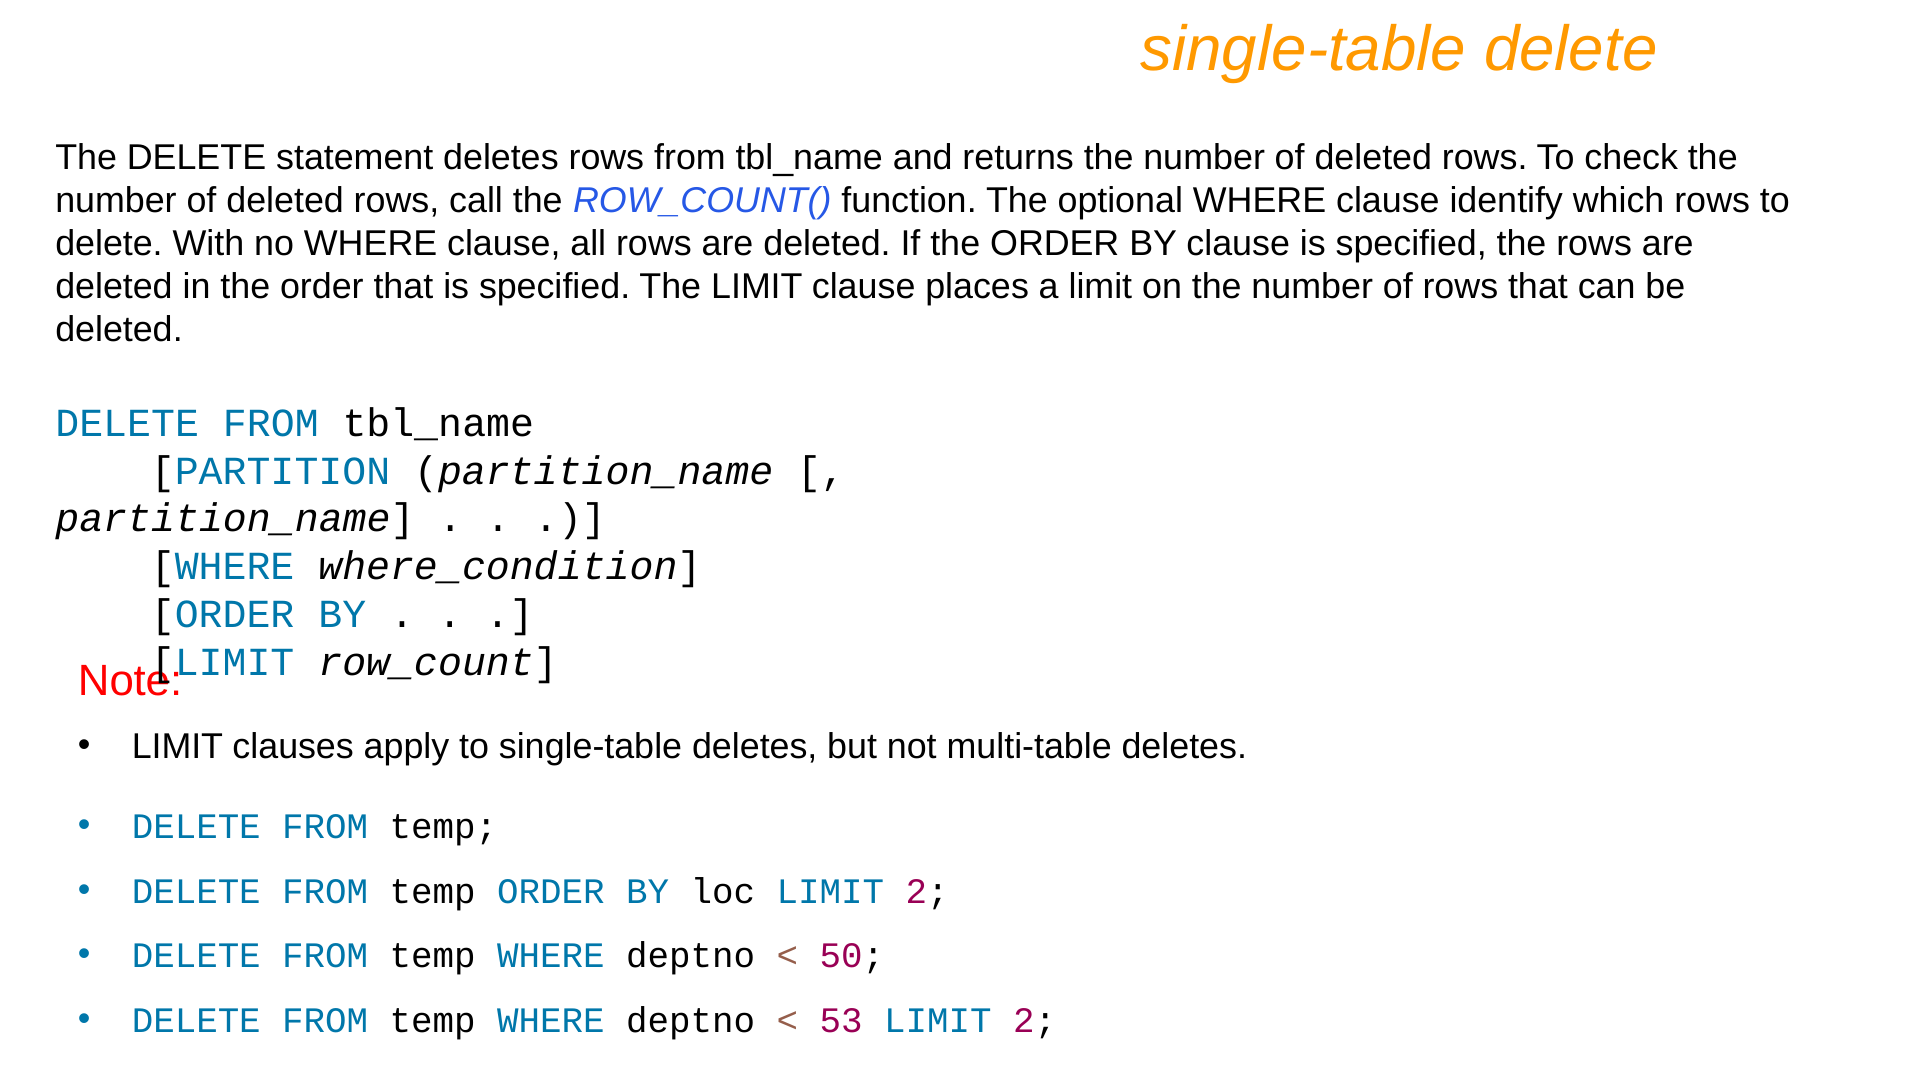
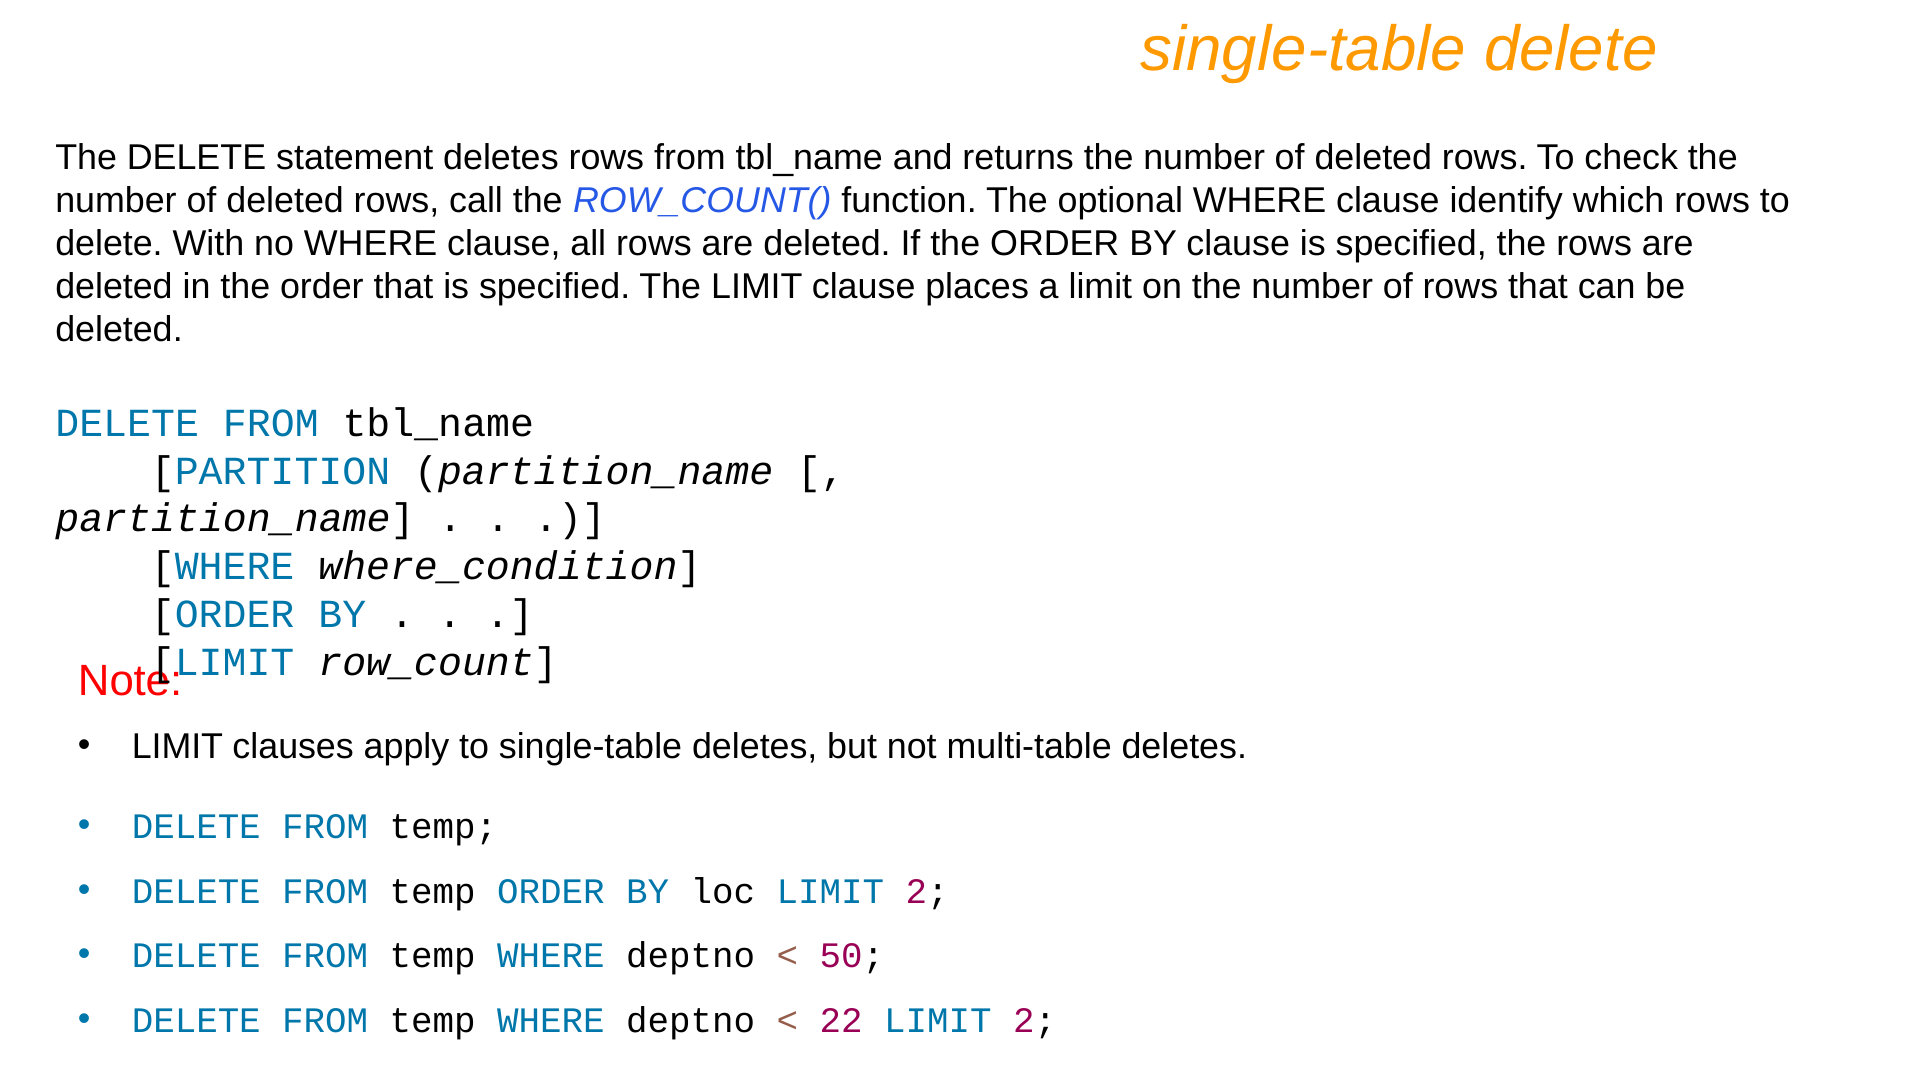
53: 53 -> 22 (841, 1020)
